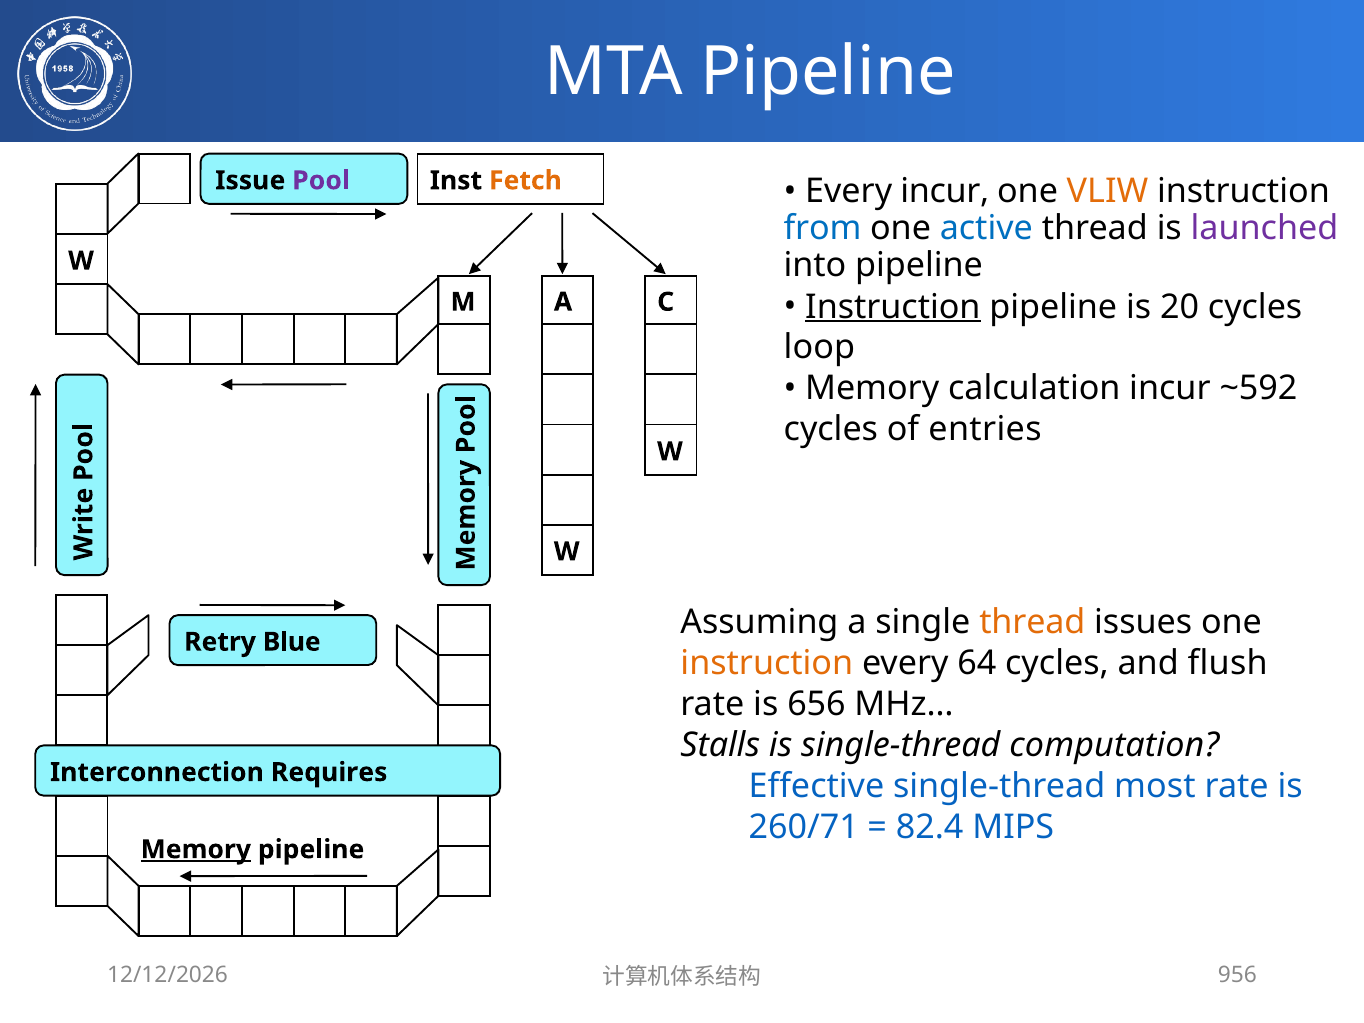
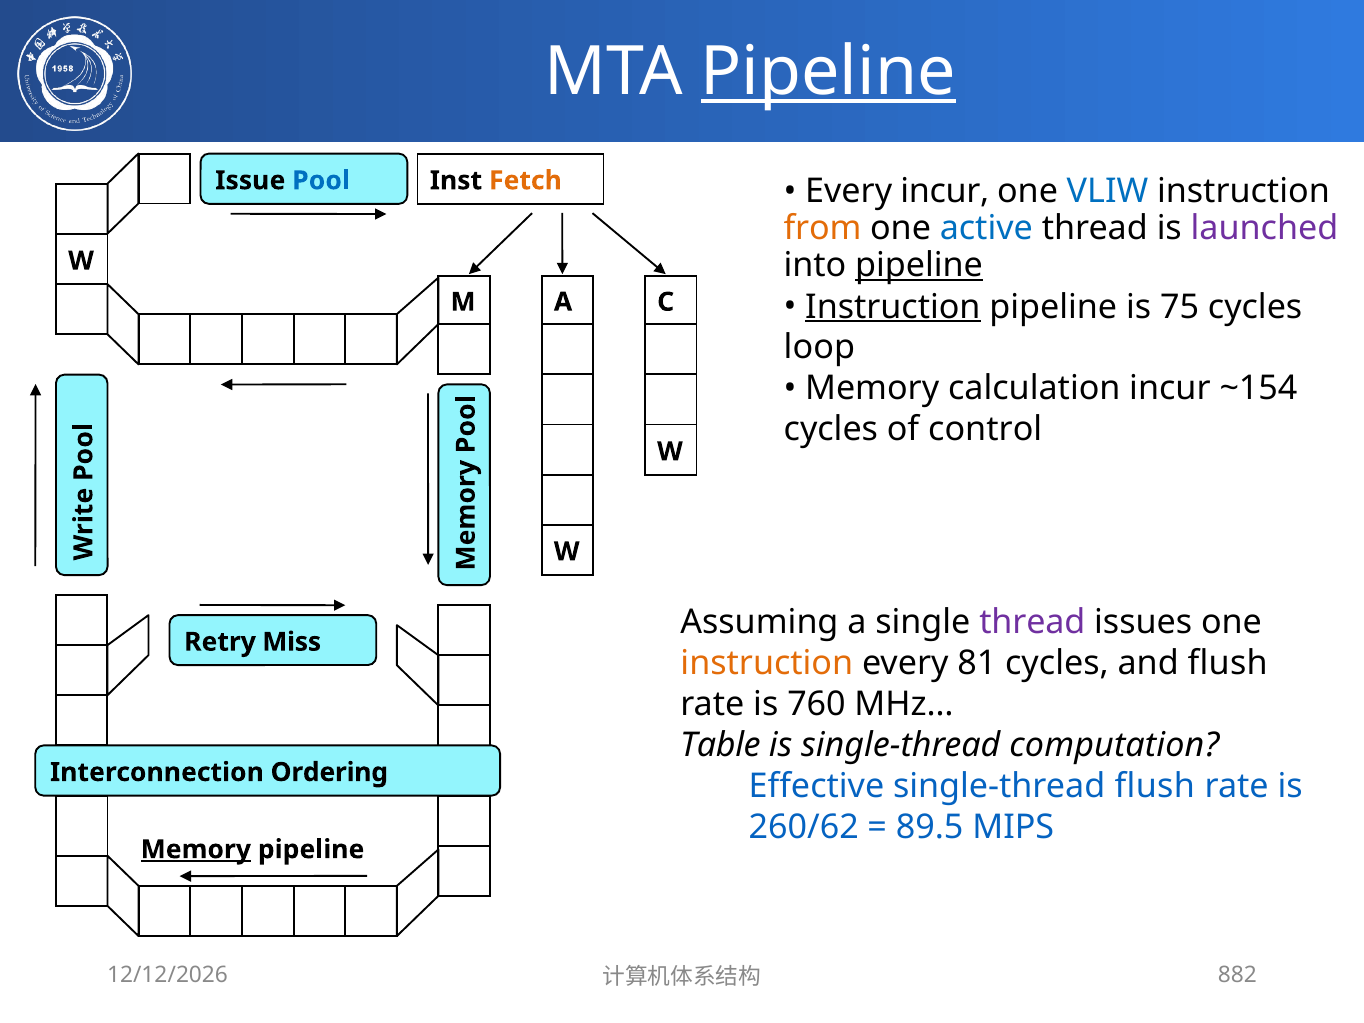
Pipeline underline: none -> present (828, 72)
Pool colour: purple -> blue (321, 181)
VLIW colour: orange -> blue (1108, 192)
from colour: blue -> orange (823, 228)
pipeline underline: none -> present (919, 265)
20: 20 -> 75 (1180, 307)
~592: ~592 -> ~154 (1258, 389)
entries: entries -> control (985, 430)
thread colour: orange -> purple (1032, 623)
Blue: Blue -> Miss (292, 642)
64: 64 -> 81 (977, 664)
656: 656 -> 760 (816, 705)
Stalls: Stalls -> Table (720, 745)
Requires: Requires -> Ordering (329, 772)
single-thread most: most -> flush (1155, 786)
260/71: 260/71 -> 260/62 (804, 827)
82.4: 82.4 -> 89.5 (930, 827)
956: 956 -> 882 (1237, 975)
